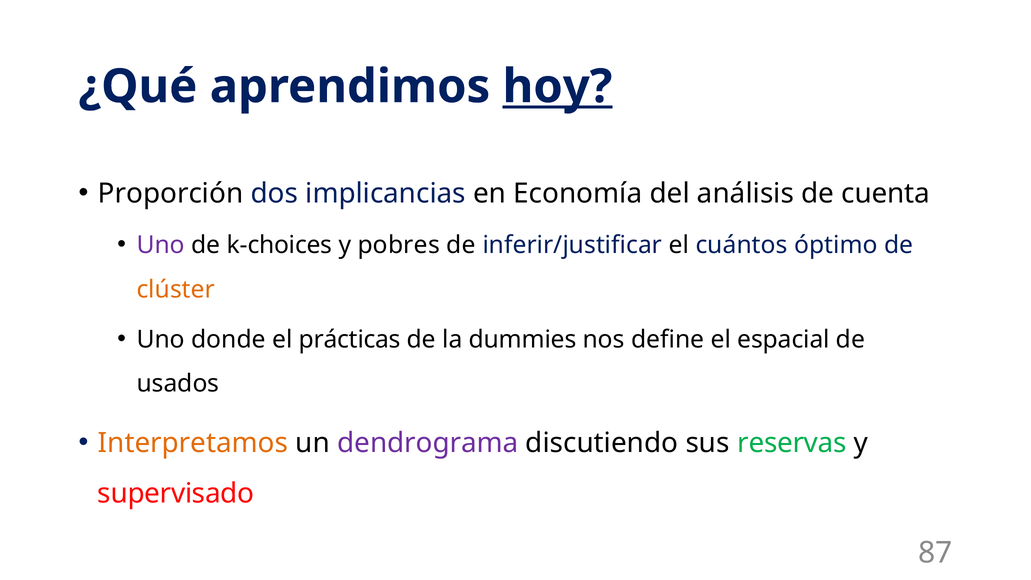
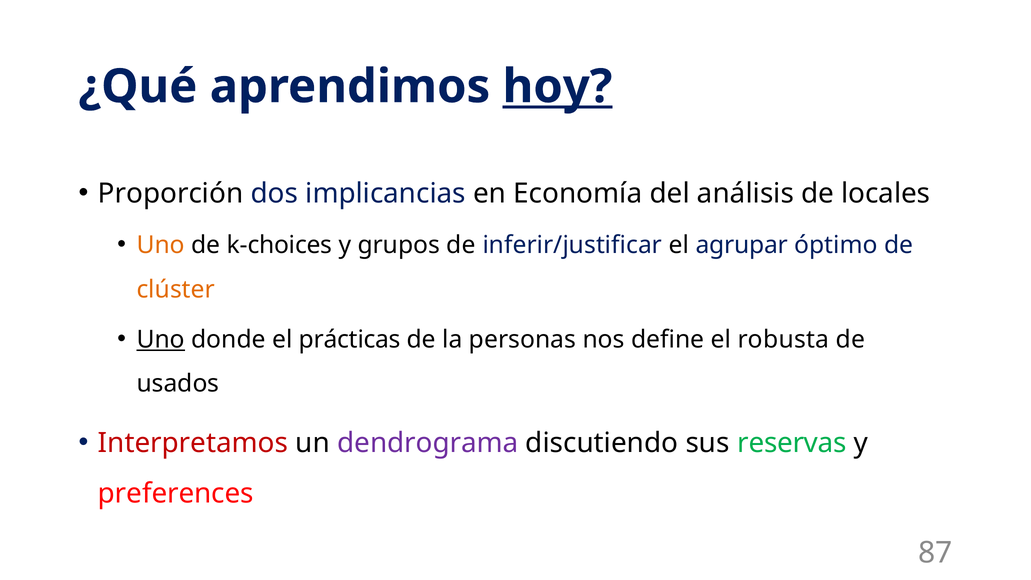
cuenta: cuenta -> locales (886, 194)
Uno colour: purple -> orange (161, 245)
pobres: pobres -> grupos (399, 245)
cuántos: cuántos -> agrupar (742, 245)
Uno underline: none -> present (161, 339)
dummies: dummies -> personas (523, 339)
espacial: espacial -> robusta (783, 339)
Interpretamos colour: orange -> red (193, 443)
supervisado: supervisado -> preferences (176, 493)
